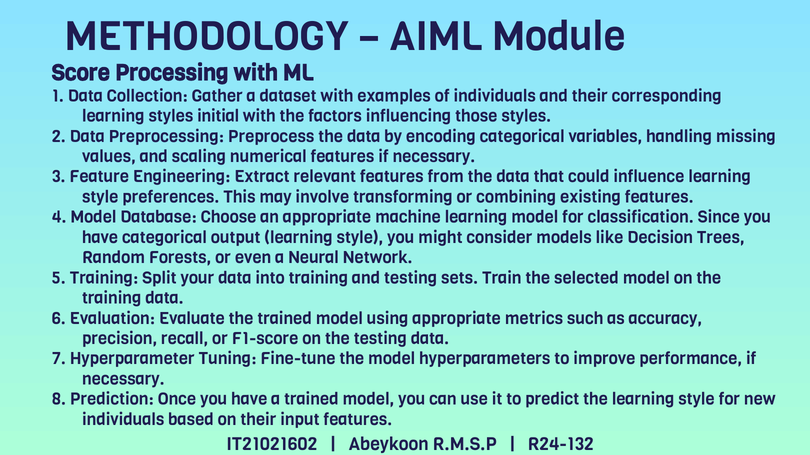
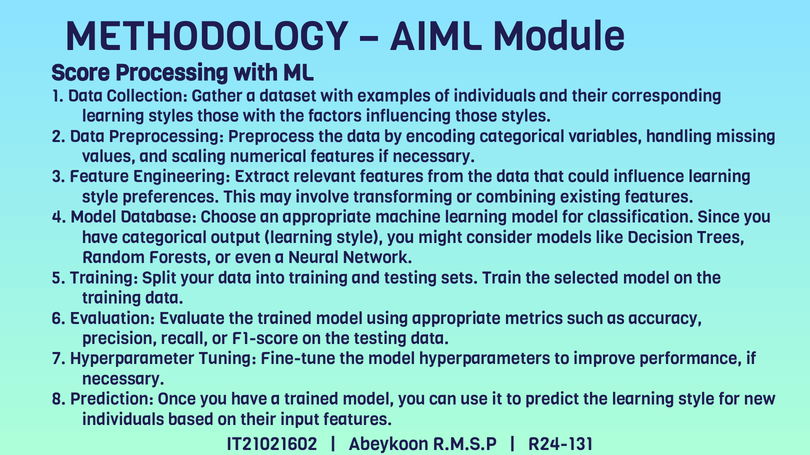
styles initial: initial -> those (218, 116)
R24-132: R24-132 -> R24-131 (561, 445)
